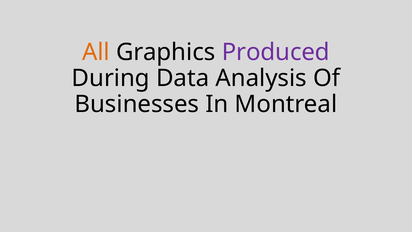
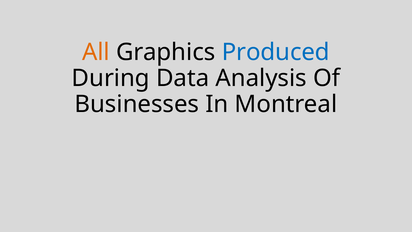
Produced colour: purple -> blue (276, 52)
